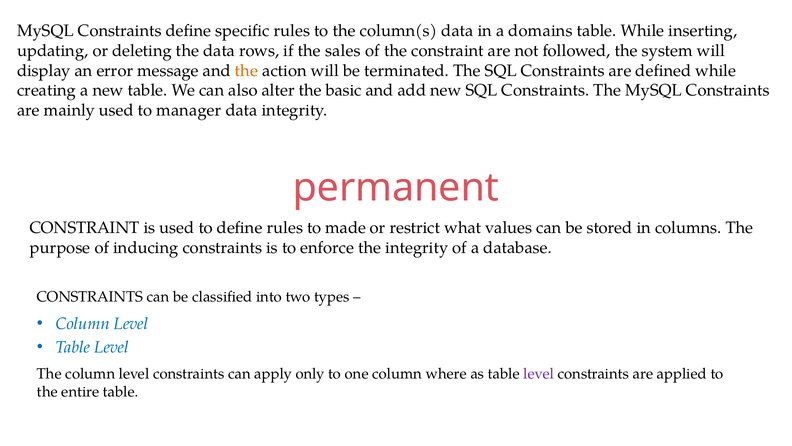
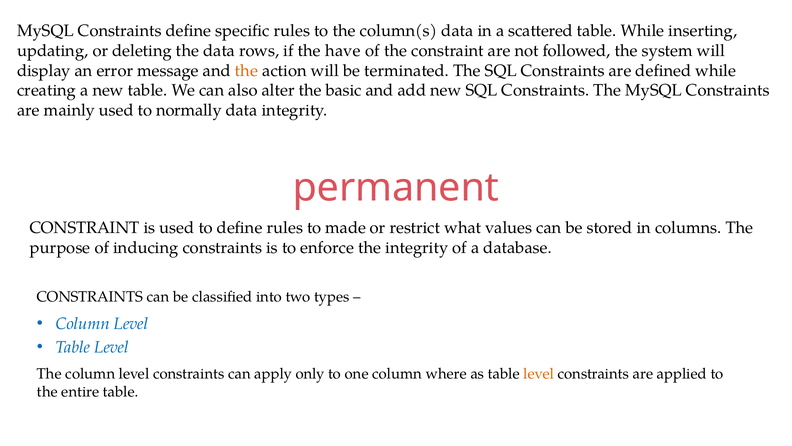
domains: domains -> scattered (541, 31)
sales: sales -> have (343, 51)
manager: manager -> normally (189, 110)
level colour: purple -> orange (539, 374)
